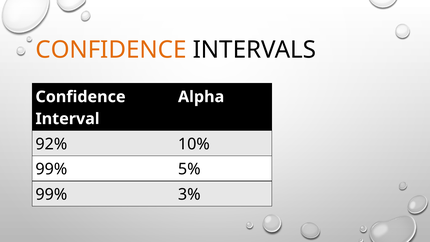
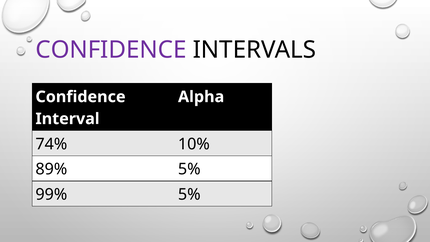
CONFIDENCE colour: orange -> purple (111, 50)
92%: 92% -> 74% (51, 144)
99%: 99% -> 89% (51, 169)
99% 3%: 3% -> 5% (189, 194)
